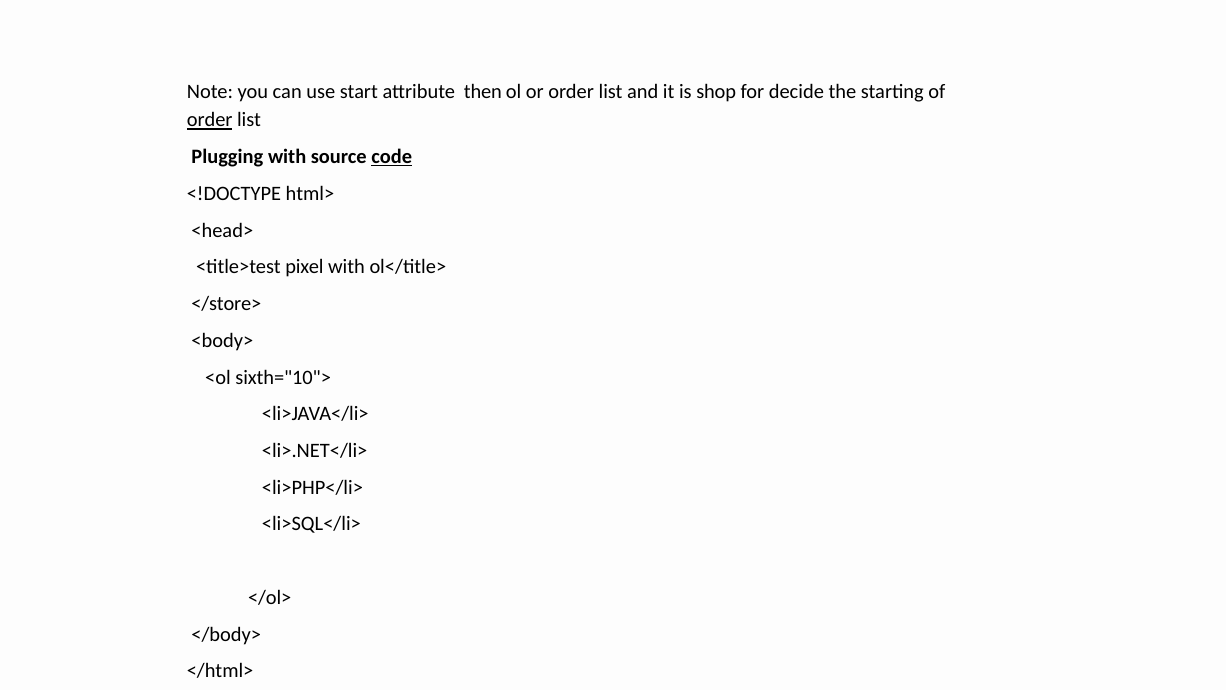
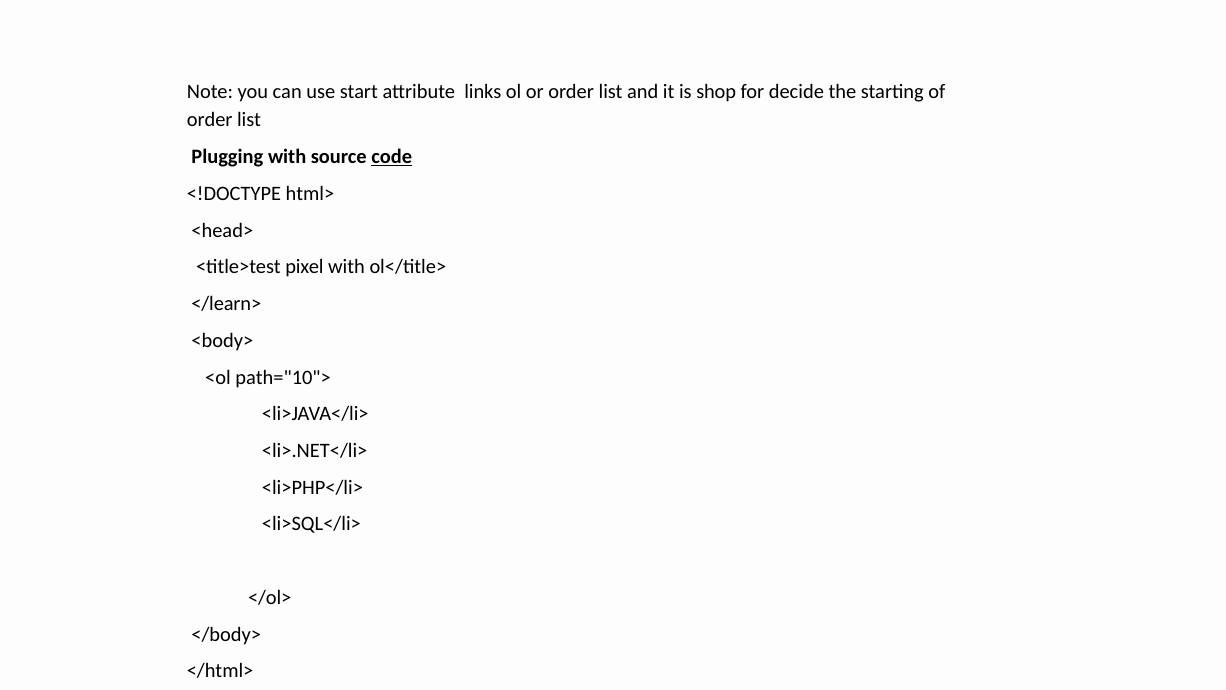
then: then -> links (483, 92)
order underline: present -> none (210, 120)
</store>: </store> -> </learn> (226, 304)
sixth="10">: sixth="10"> -> path="10"> (283, 377)
